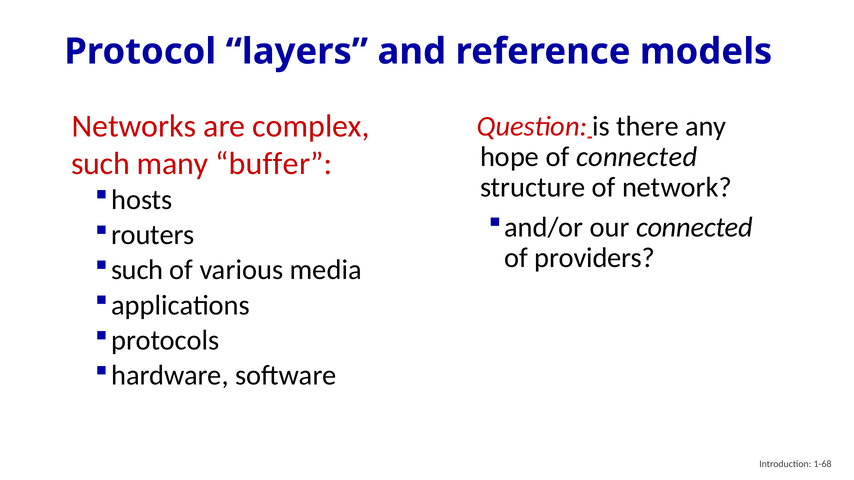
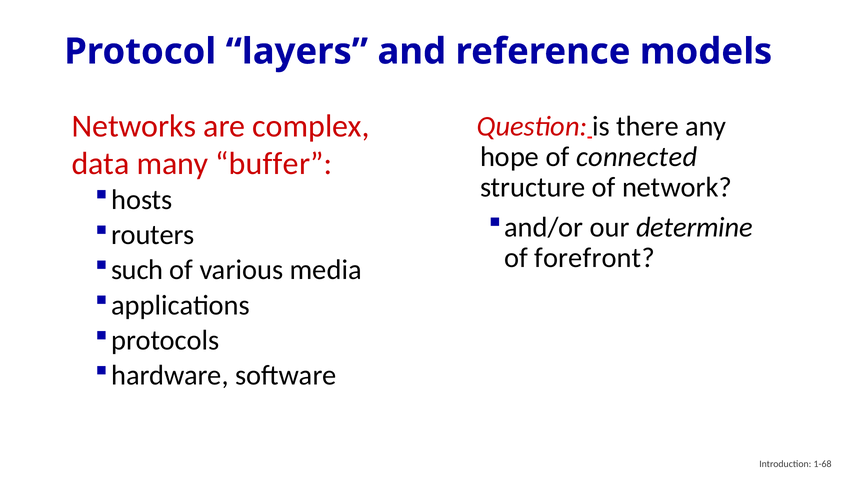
such: such -> data (100, 164)
our connected: connected -> determine (694, 227)
providers: providers -> forefront (594, 258)
